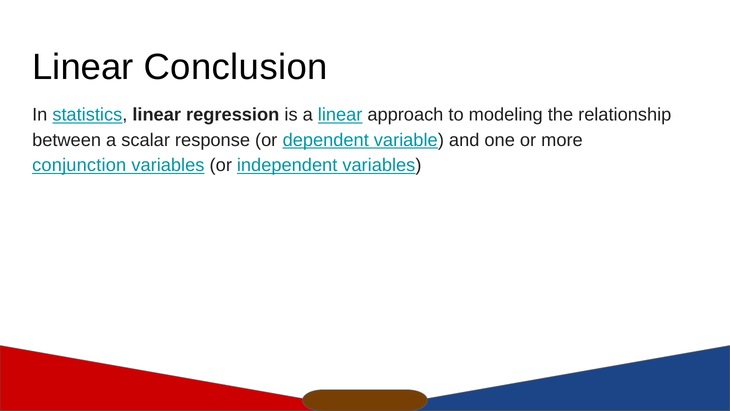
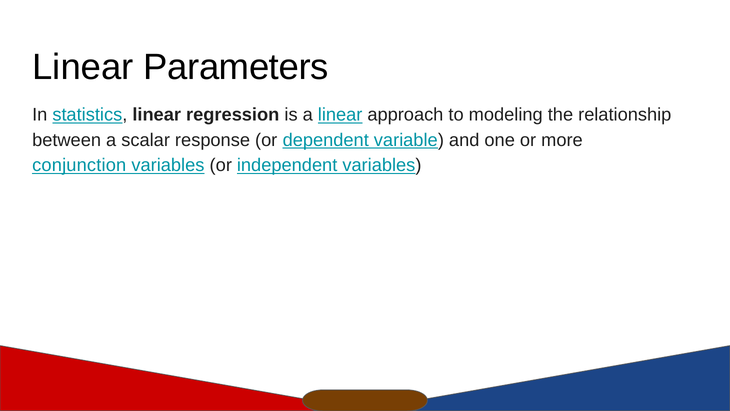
Conclusion: Conclusion -> Parameters (236, 67)
